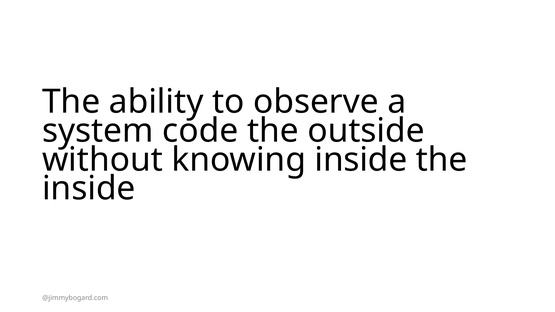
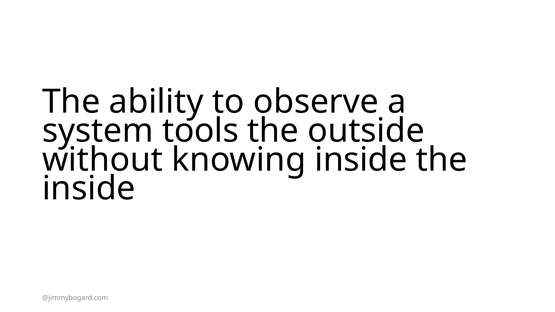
code: code -> tools (200, 131)
